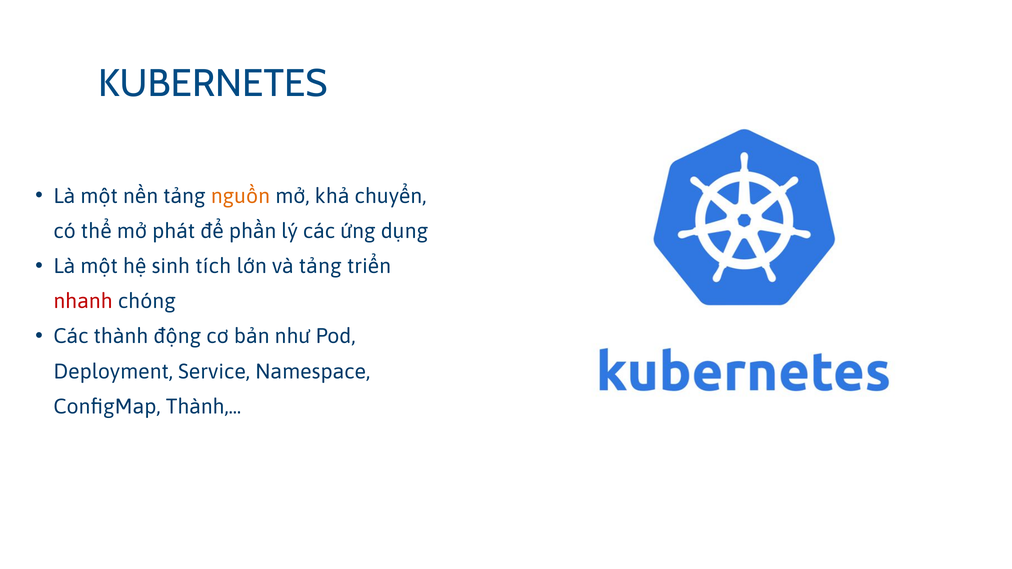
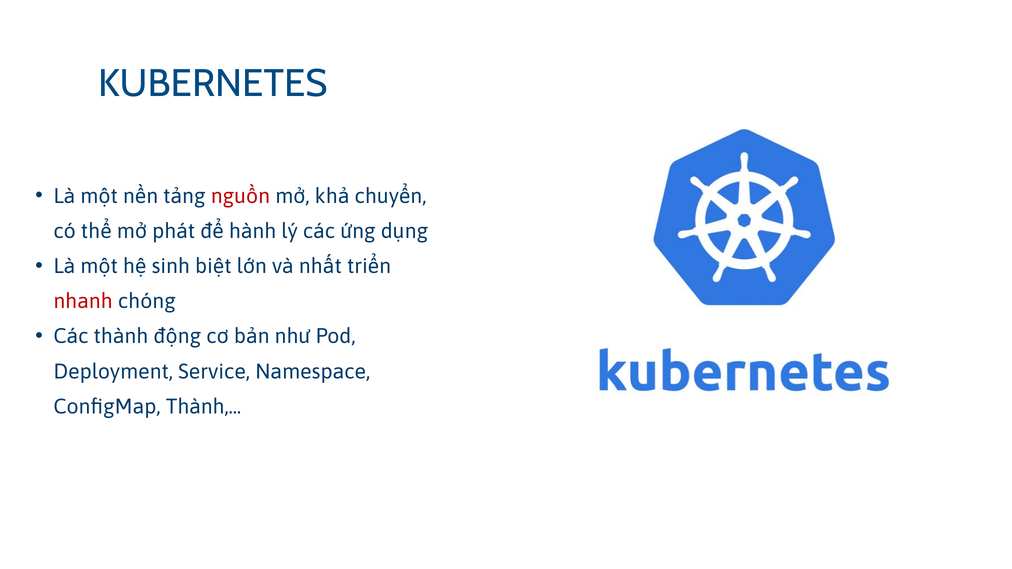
nguồn colour: orange -> red (240, 196)
phần: phần -> hành (253, 231)
tích: tích -> biệt (213, 266)
và tảng: tảng -> nhất (320, 266)
